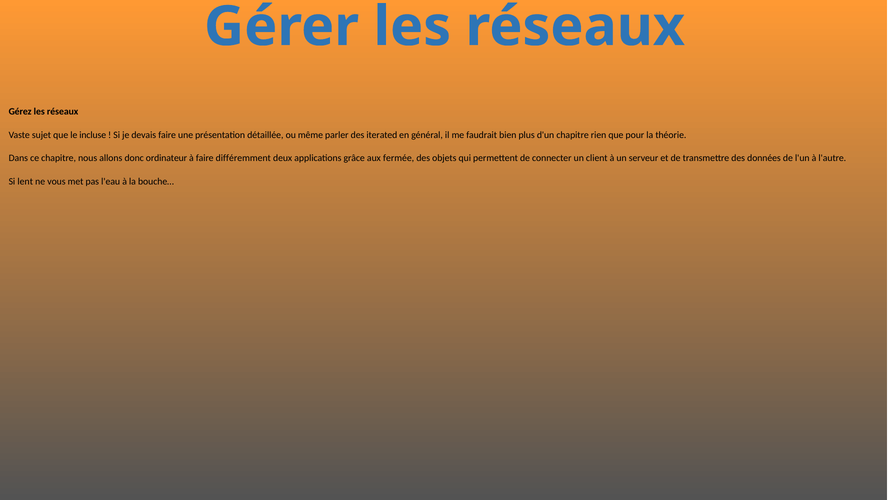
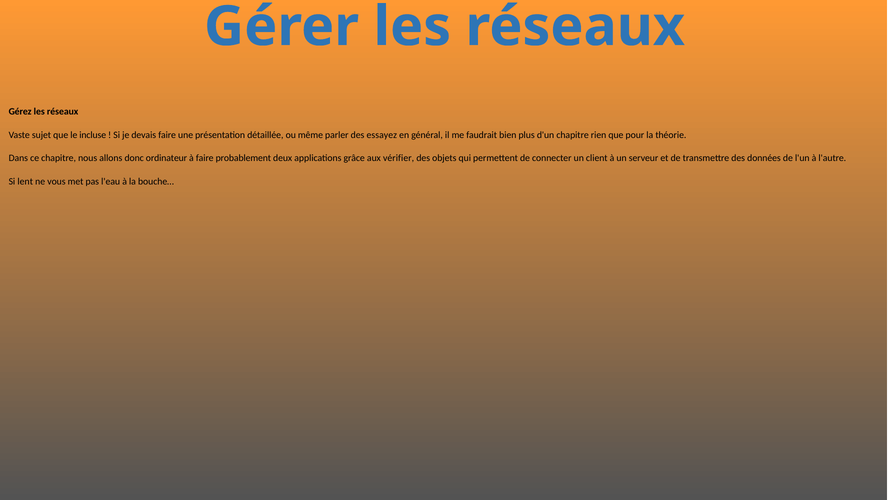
iterated: iterated -> essayez (382, 135)
différemment: différemment -> probablement (243, 158)
fermée: fermée -> vérifier (399, 158)
